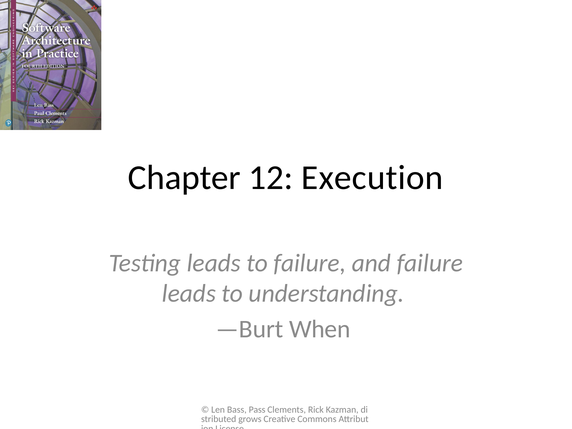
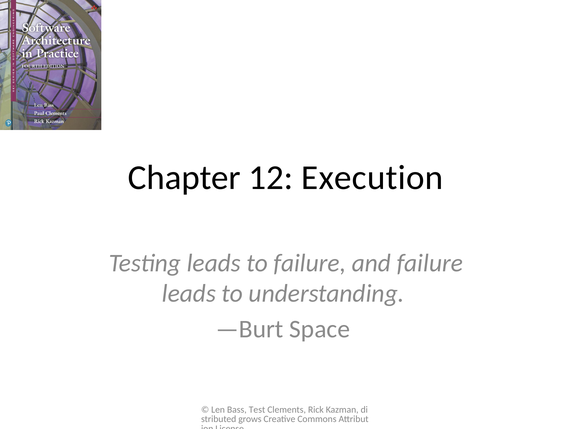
When: When -> Space (320, 329)
Pass: Pass -> Test (257, 410)
